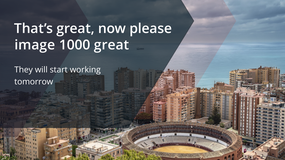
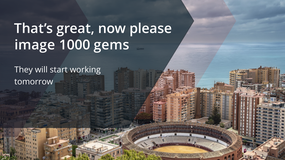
1000 great: great -> gems (112, 45)
